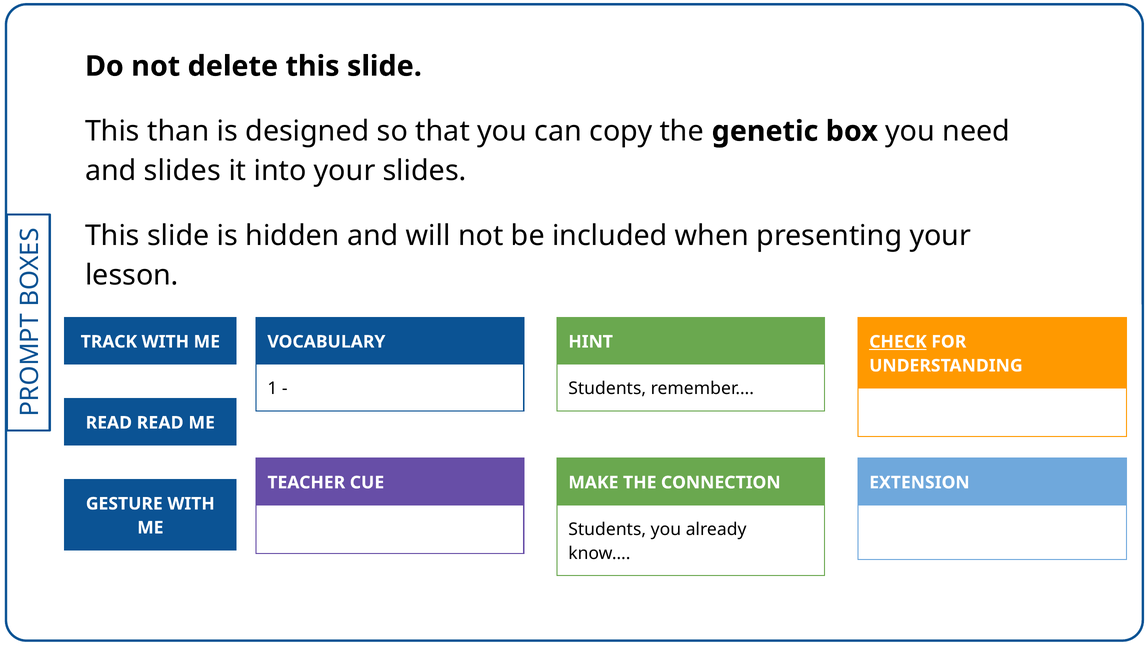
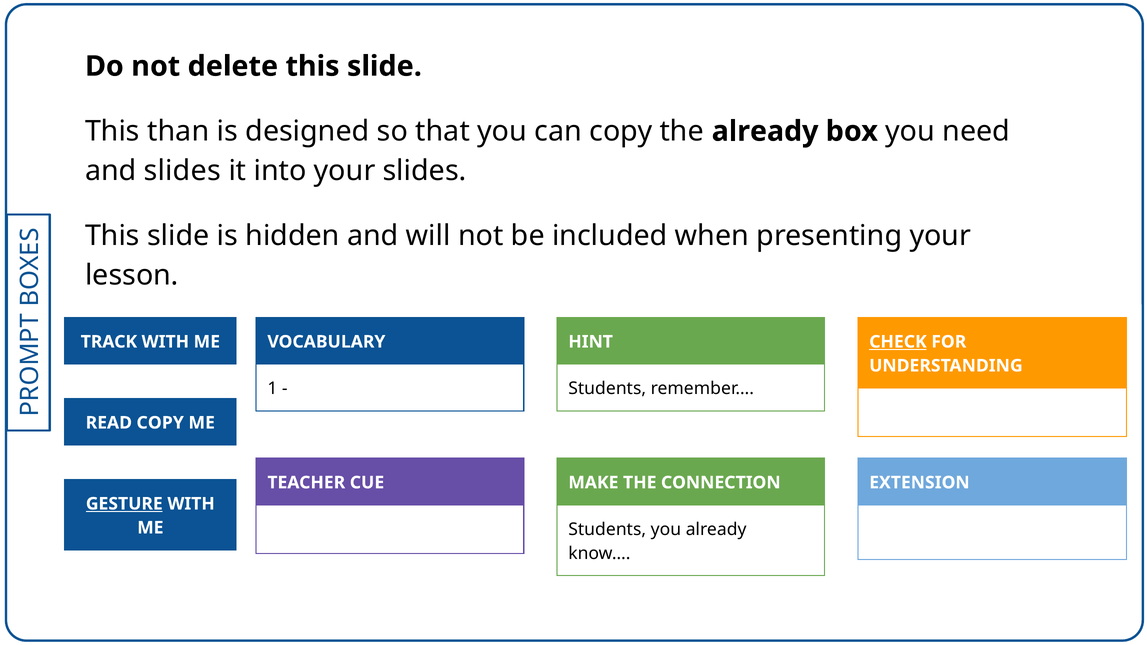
the genetic: genetic -> already (765, 131)
READ READ: READ -> COPY (160, 423)
GESTURE underline: none -> present (124, 504)
